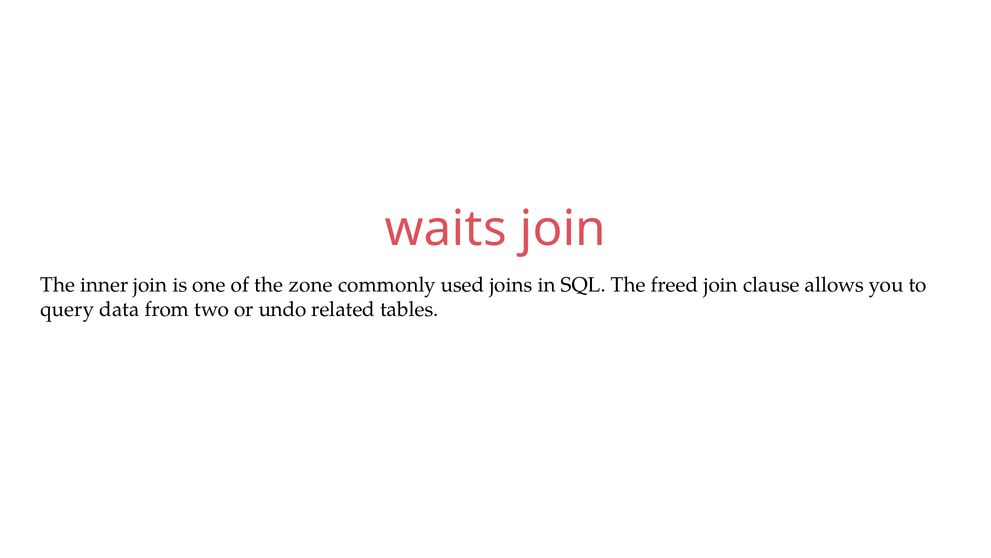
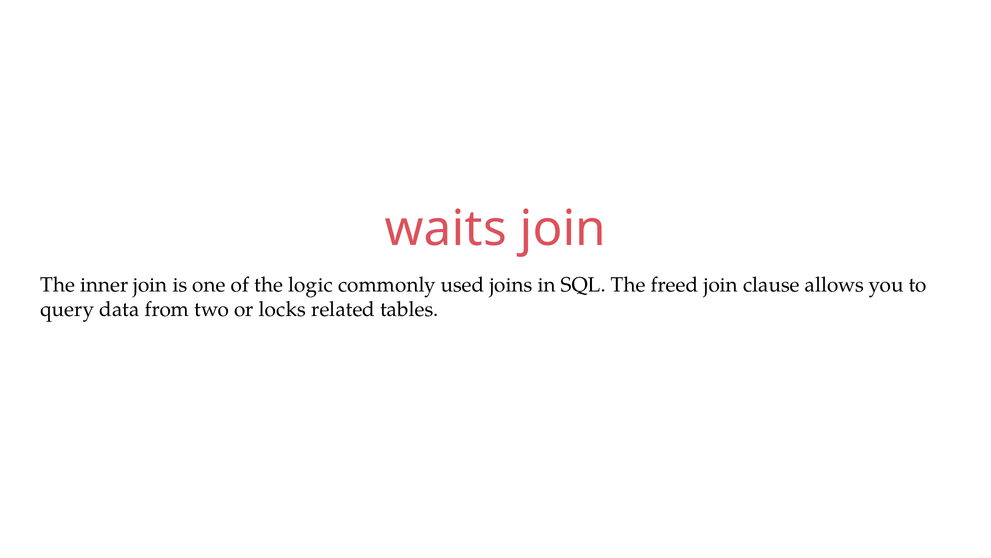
zone: zone -> logic (311, 284)
undo: undo -> locks (282, 309)
